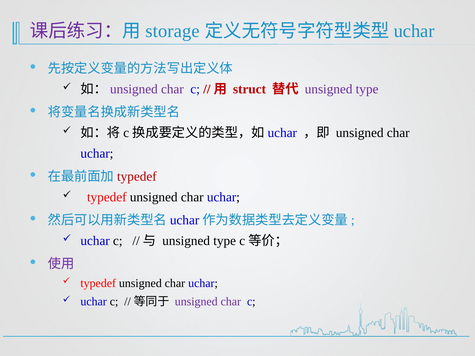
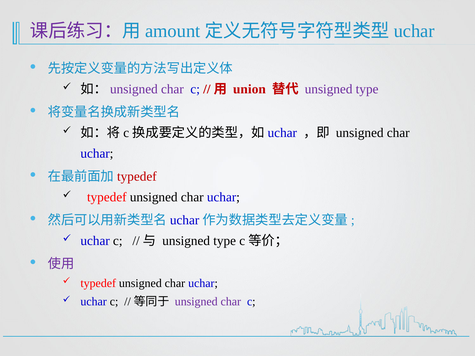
storage: storage -> amount (173, 31)
struct: struct -> union (249, 89)
